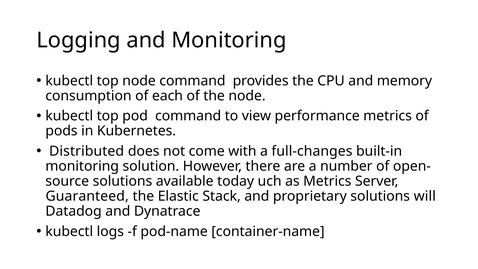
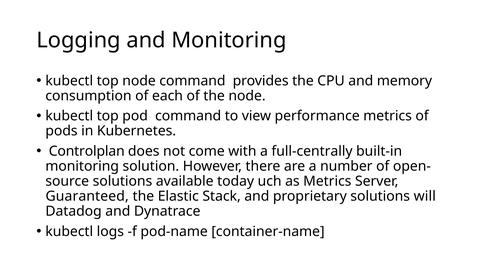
Distributed: Distributed -> Controlplan (87, 151)
full-changes: full-changes -> full-centrally (312, 151)
